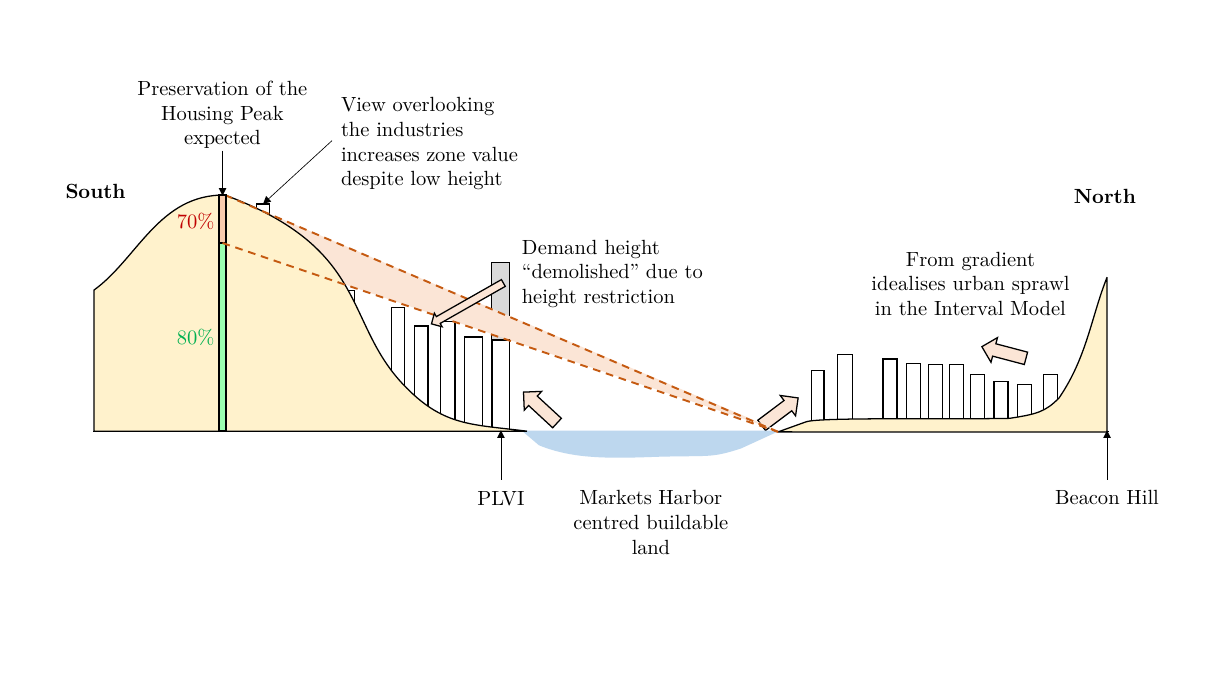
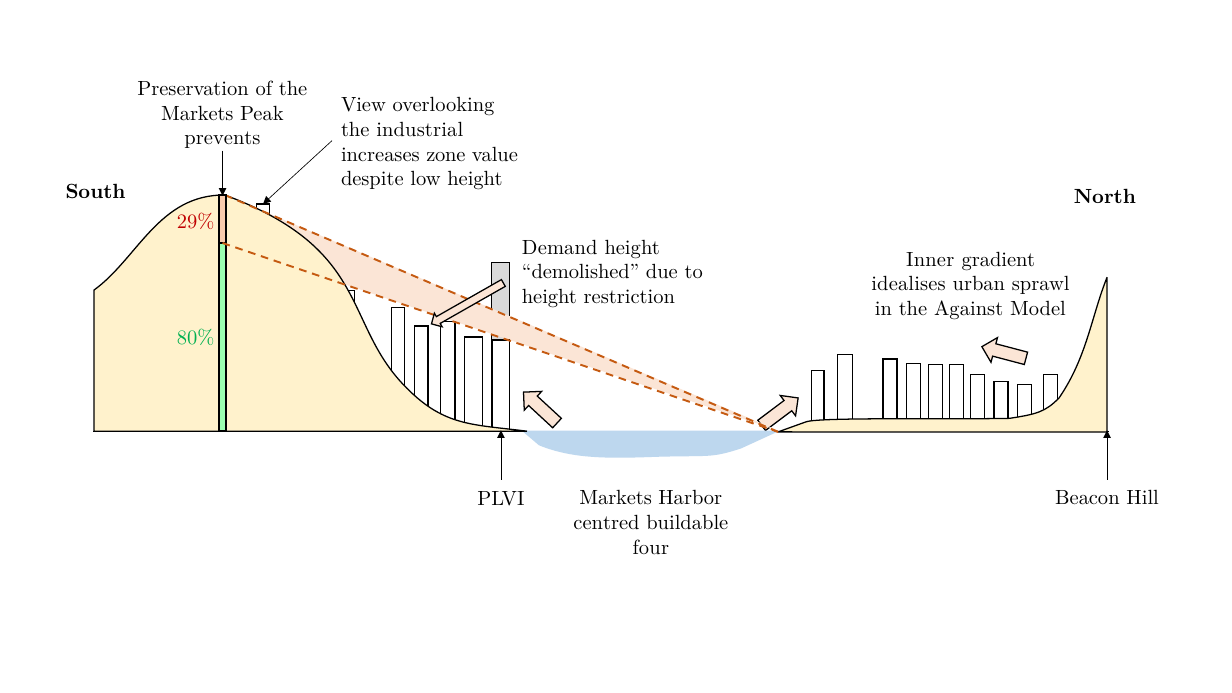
Housing: Housing -> Markets (197, 113)
industries: industries -> industrial (420, 130)
expected: expected -> prevents (222, 138)
70%: 70% -> 29% (196, 221)
From: From -> Inner (930, 259)
Interval: Interval -> Against (969, 309)
land: land -> four (651, 547)
